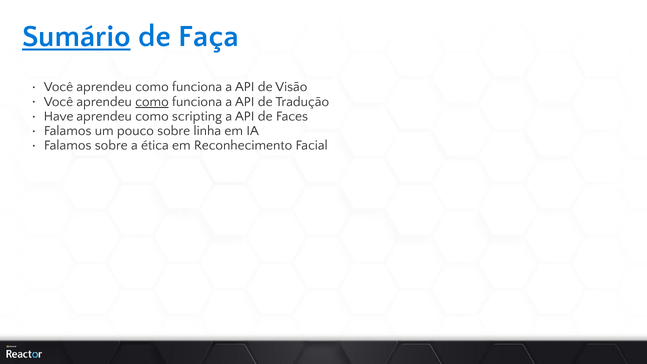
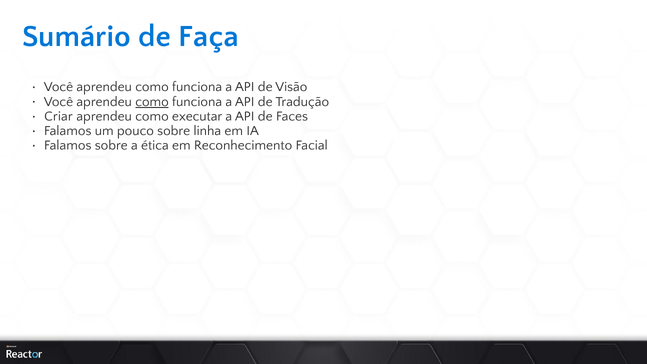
Sumário underline: present -> none (76, 36)
Have: Have -> Criar (58, 116)
scripting: scripting -> executar (197, 116)
